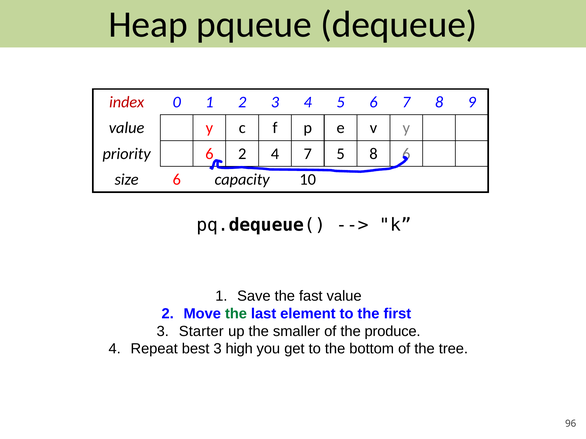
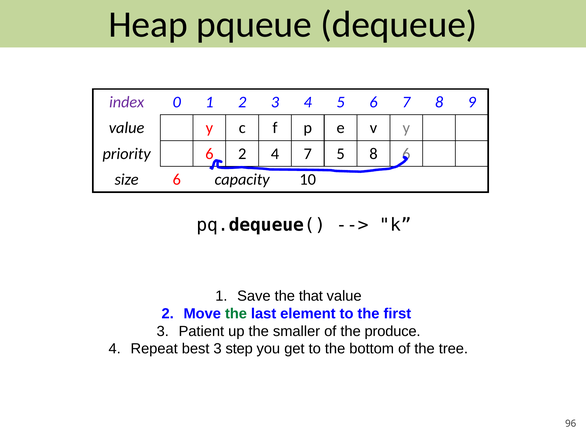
index colour: red -> purple (127, 102)
fast: fast -> that (311, 296)
Starter: Starter -> Patient (201, 332)
high: high -> step (239, 349)
